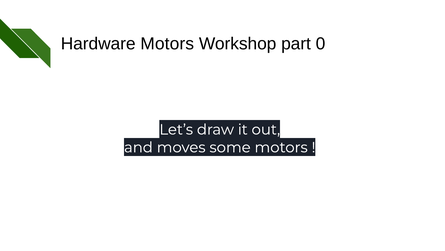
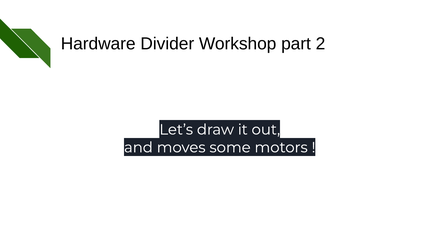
Hardware Motors: Motors -> Divider (167, 44)
0: 0 -> 2 (321, 44)
